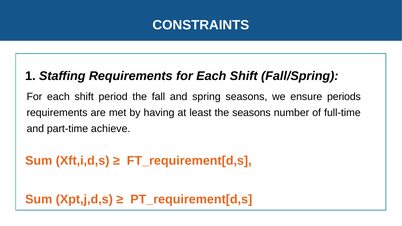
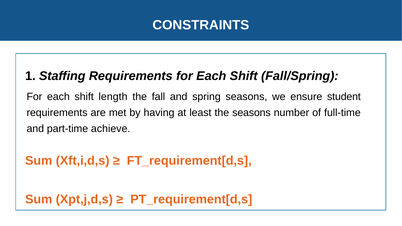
period: period -> length (113, 97)
periods: periods -> student (344, 97)
